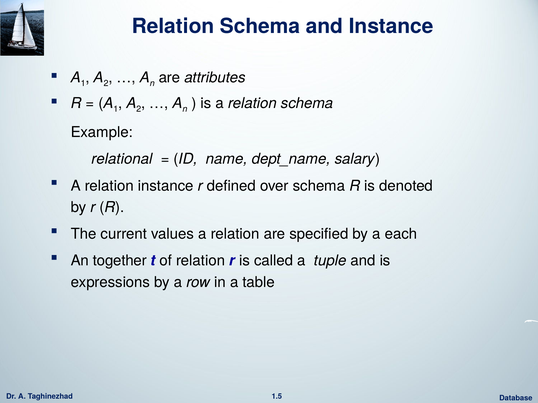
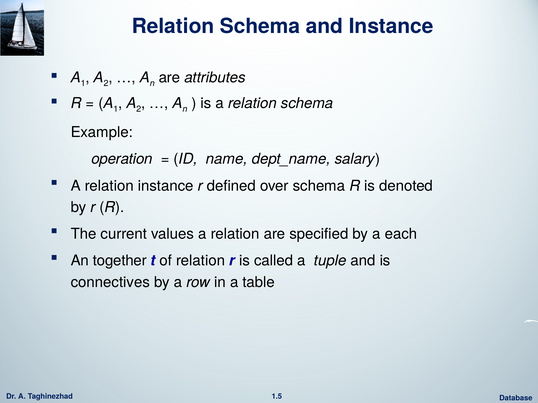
relational: relational -> operation (122, 159)
expressions: expressions -> connectives (110, 283)
